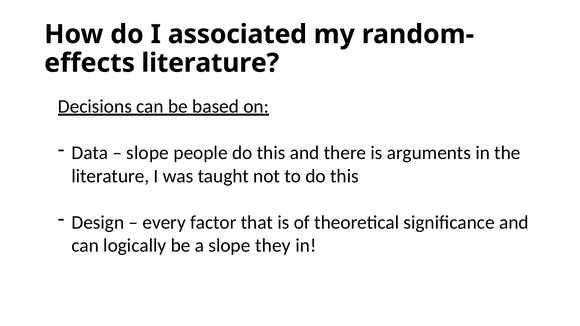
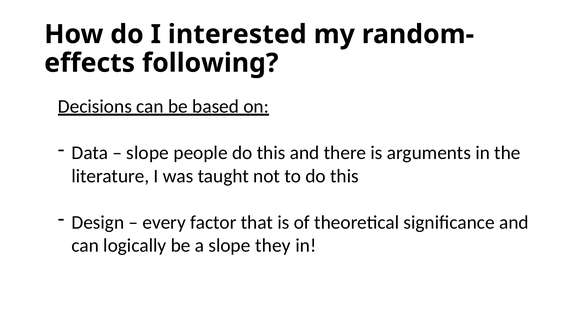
associated: associated -> interested (237, 34)
literature: literature -> following (210, 63)
